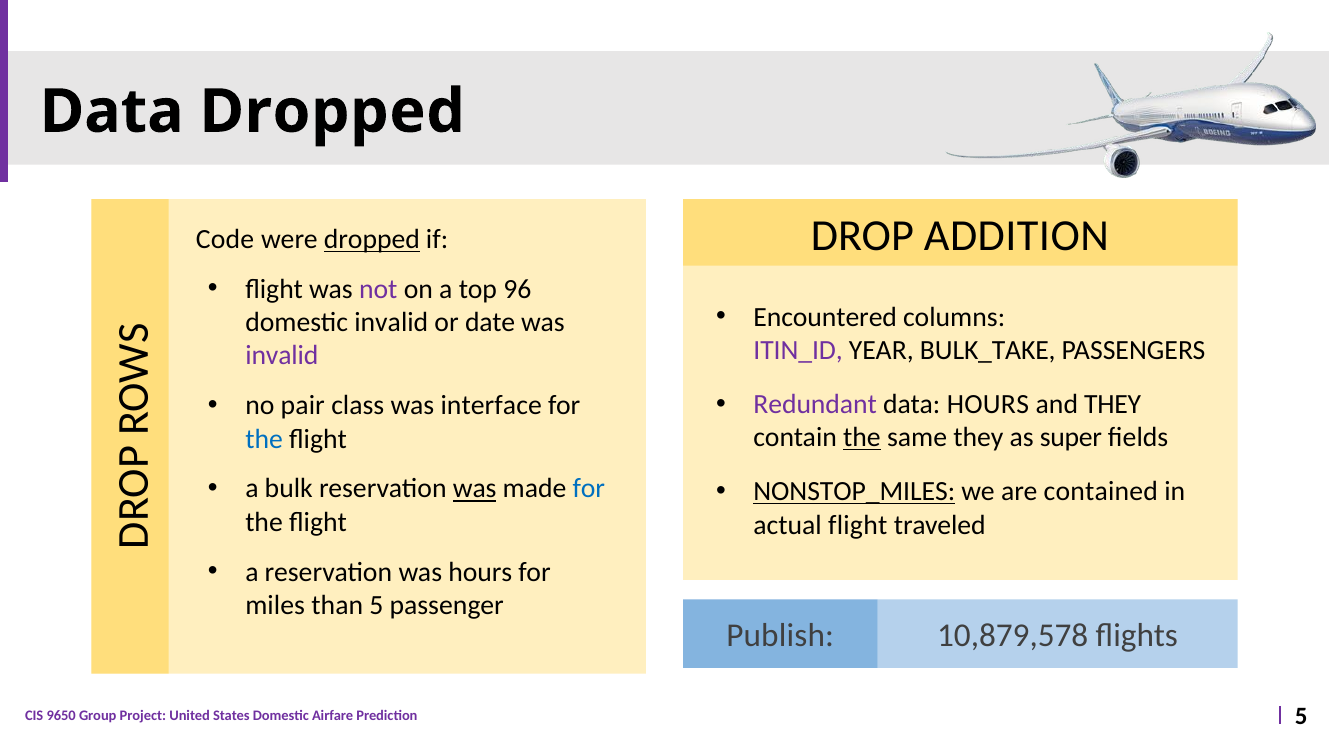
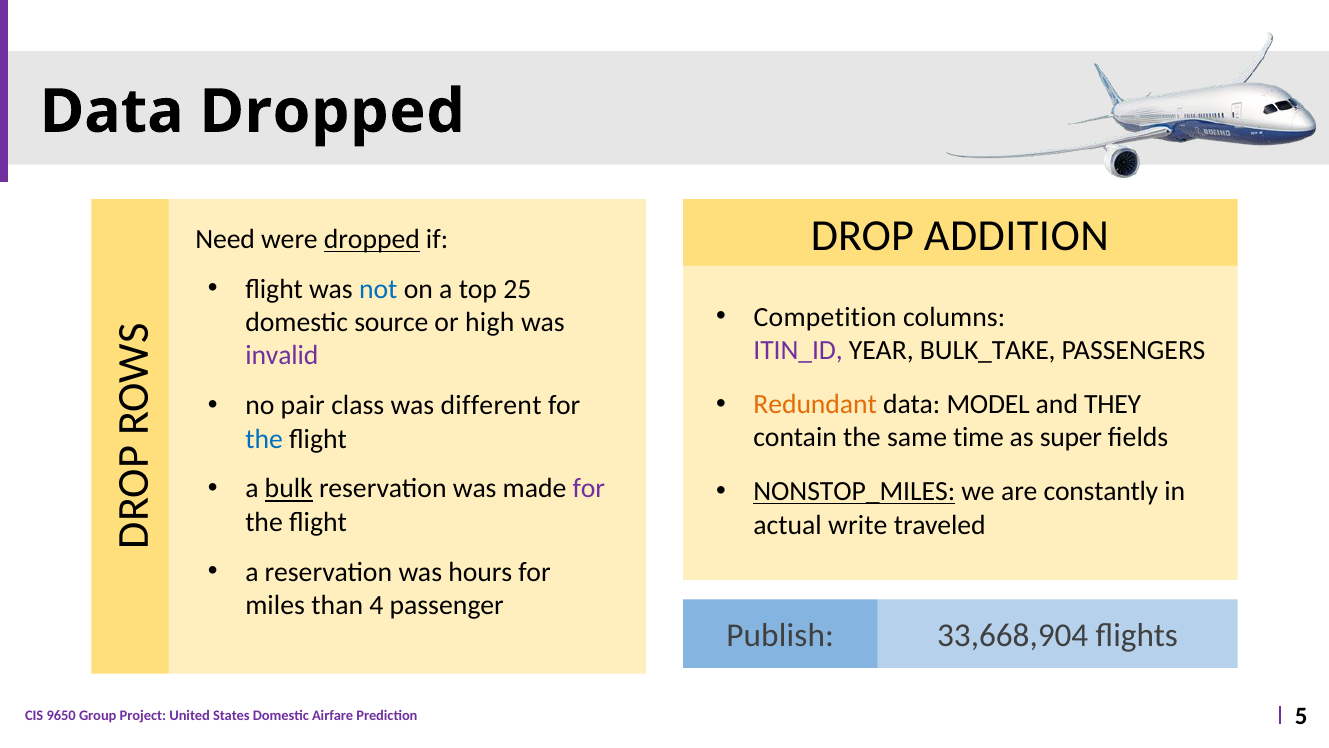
Code: Code -> Need (225, 239)
not colour: purple -> blue (378, 289)
96: 96 -> 25 (517, 289)
Encountered: Encountered -> Competition (825, 317)
domestic invalid: invalid -> source (391, 322)
date: date -> high (490, 322)
Redundant colour: purple -> orange (815, 404)
data HOURS: HOURS -> MODEL (988, 404)
interface: interface -> different (491, 405)
the underline: present -> none (862, 437)
same they: they -> time (978, 437)
bulk underline: none -> present (289, 489)
was underline: present -> none (475, 489)
for colour: blue -> purple (589, 489)
contained: contained -> constantly (1101, 491)
actual flight: flight -> write (858, 525)
than 5: 5 -> 4 (376, 605)
10,879,578: 10,879,578 -> 33,668,904 (1013, 636)
